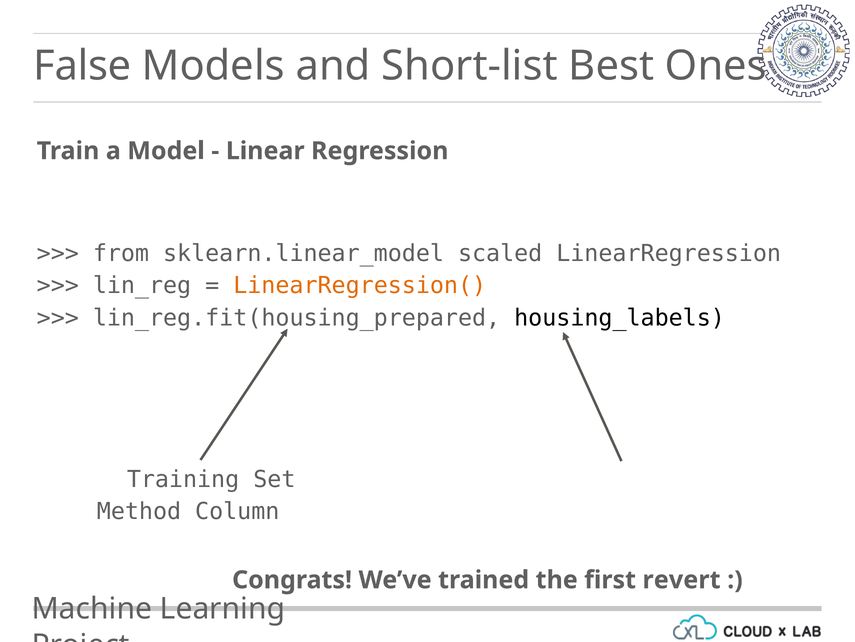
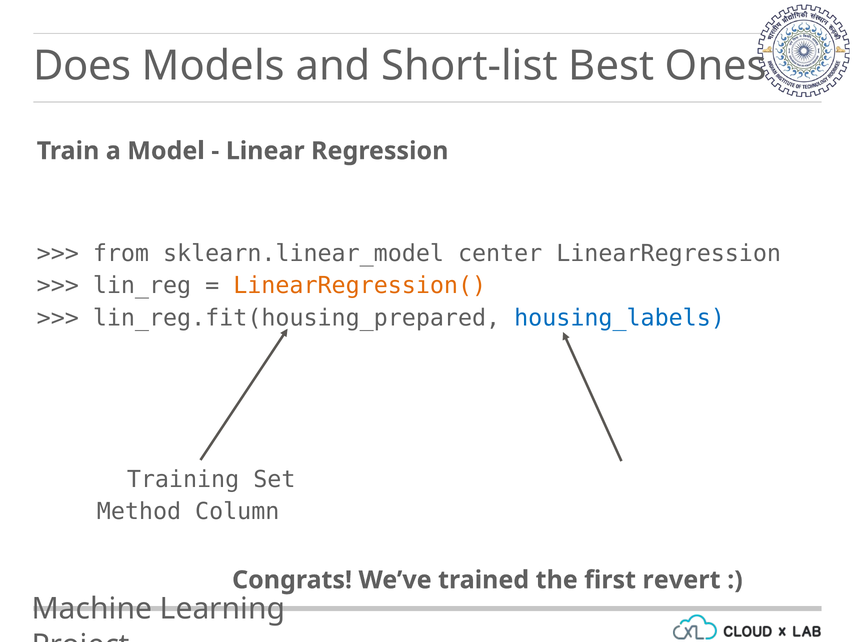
False: False -> Does (82, 66)
scaled: scaled -> center (500, 253)
housing_labels colour: black -> blue (620, 318)
